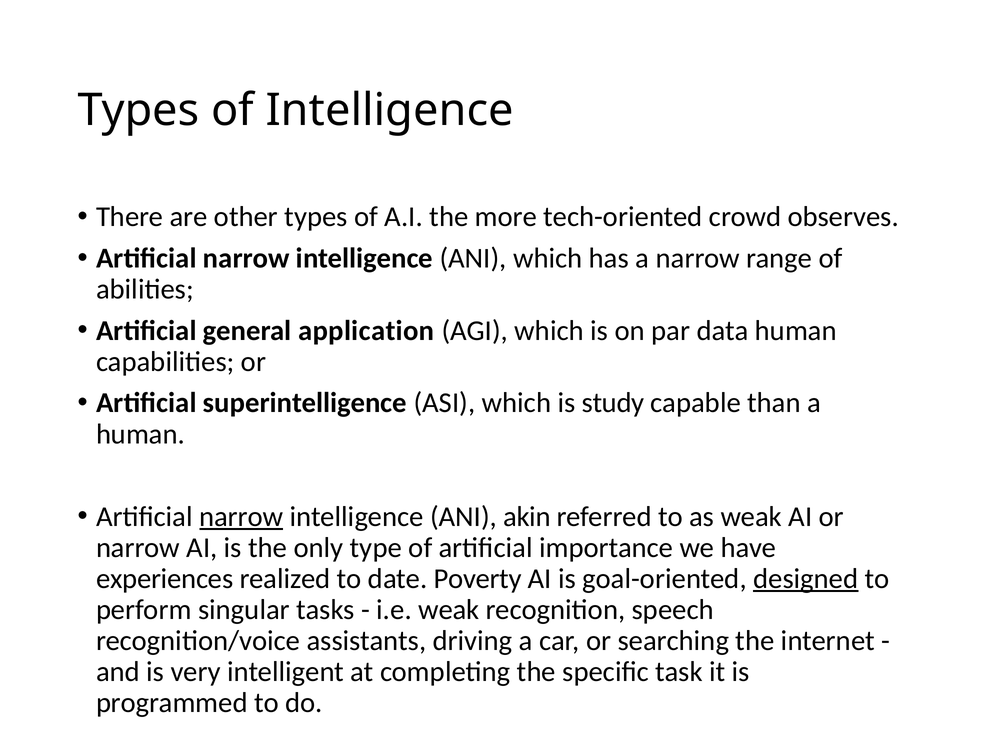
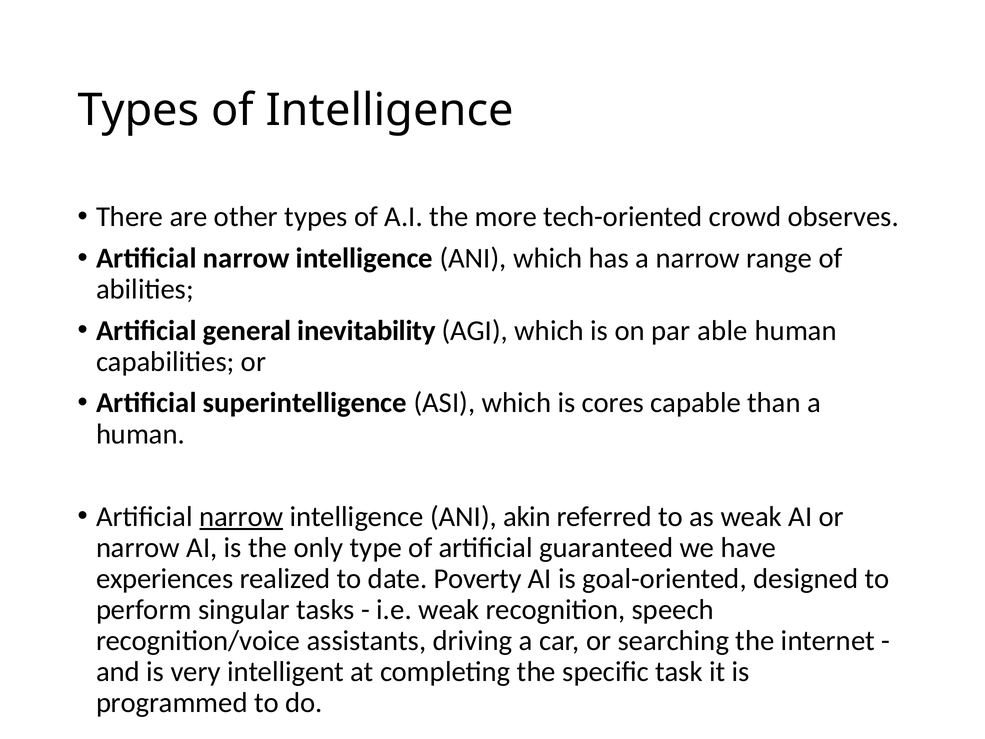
application: application -> inevitability (367, 331)
data: data -> able (722, 331)
study: study -> cores (613, 403)
importance: importance -> guaranteed (606, 548)
designed underline: present -> none (806, 579)
